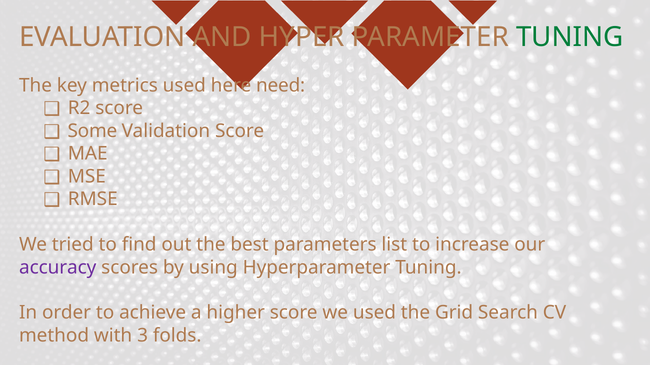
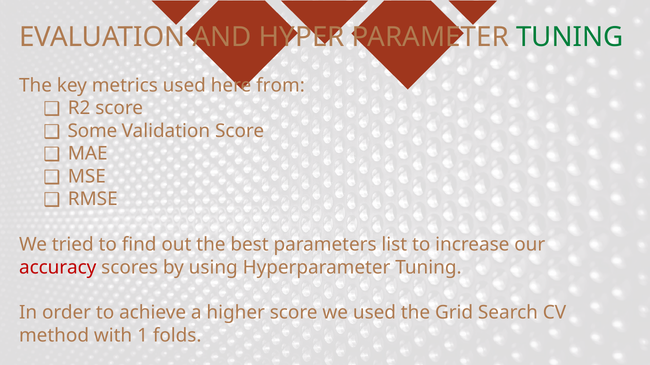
need: need -> from (281, 86)
accuracy colour: purple -> red (58, 268)
3: 3 -> 1 (143, 336)
